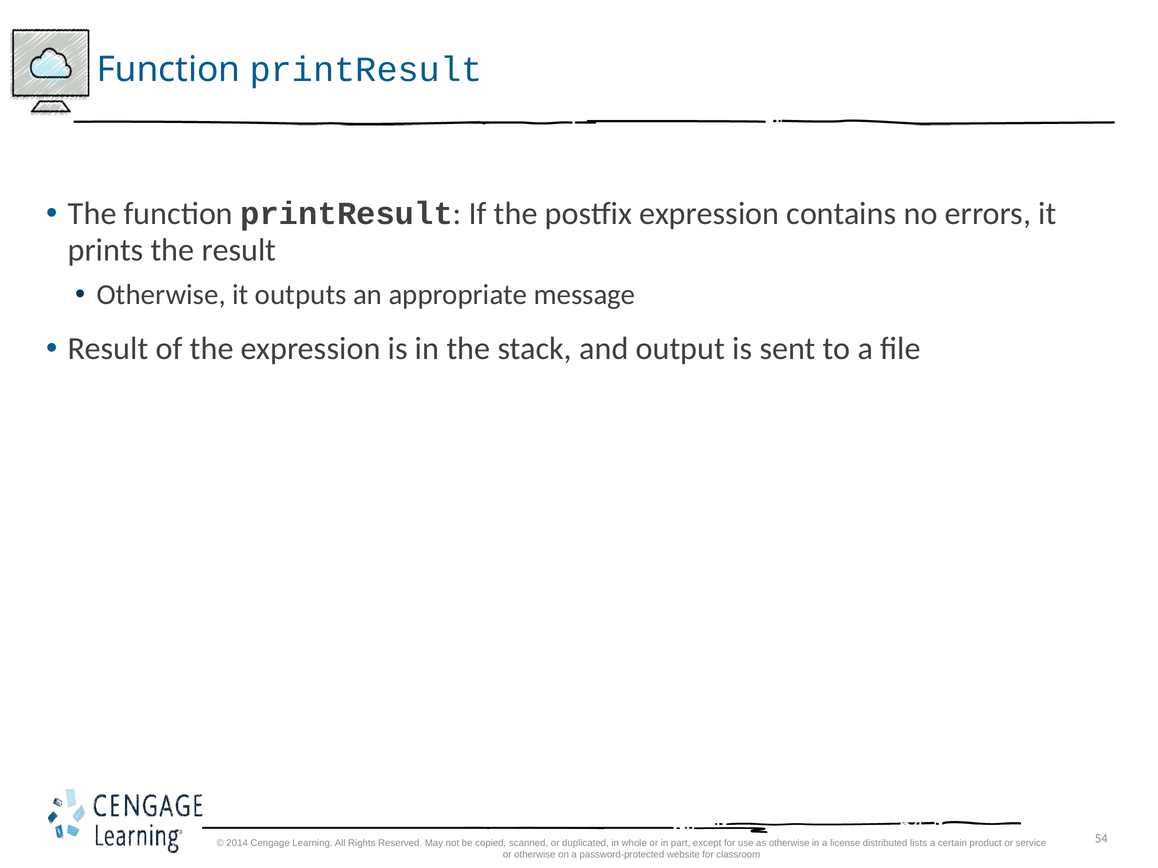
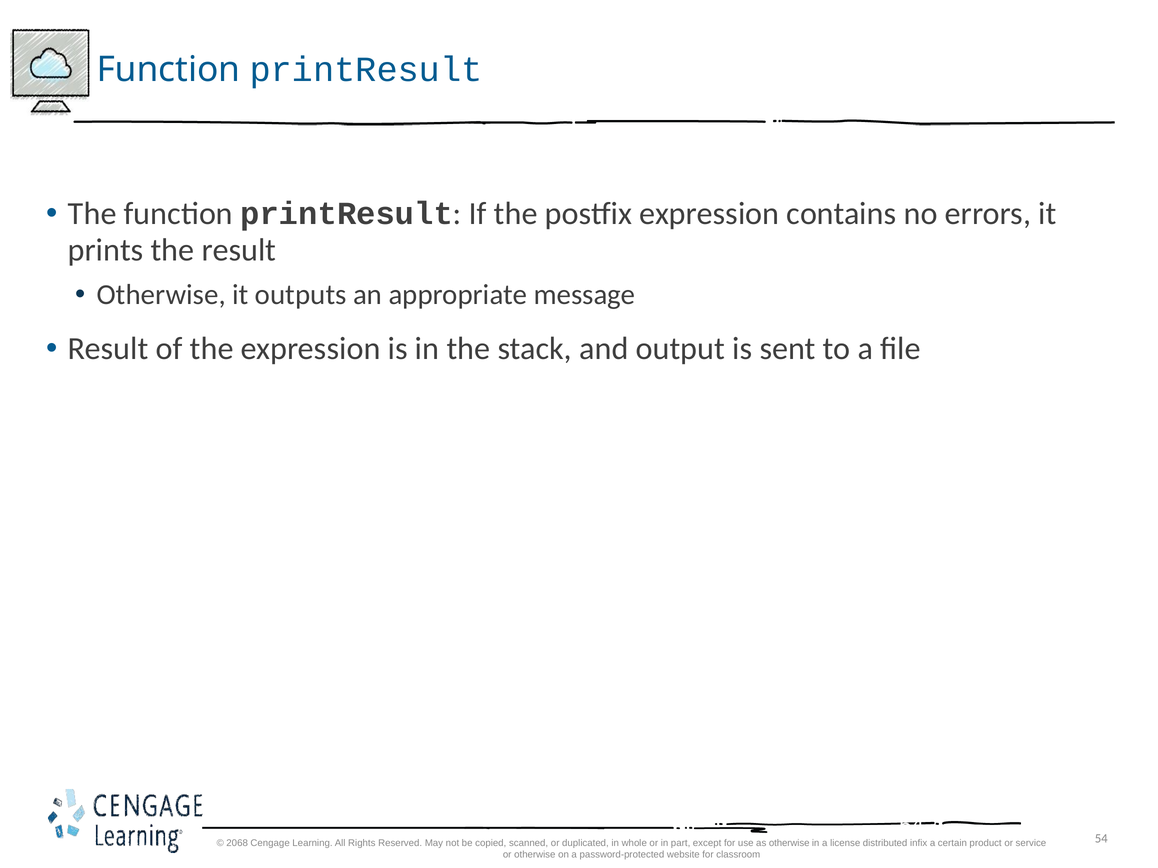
2014: 2014 -> 2068 (237, 843)
lists: lists -> infix (919, 843)
